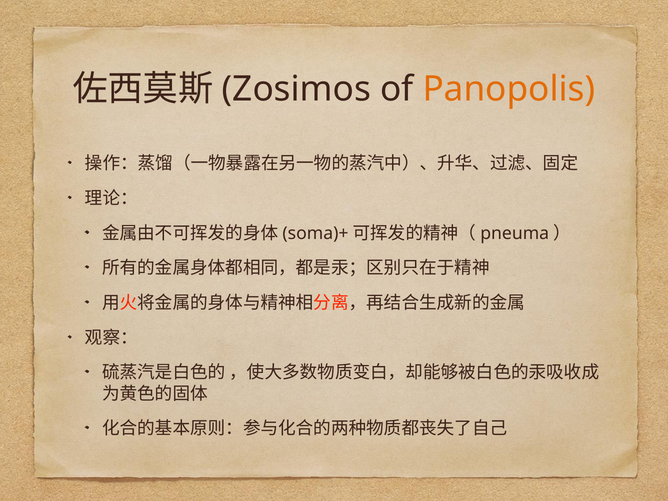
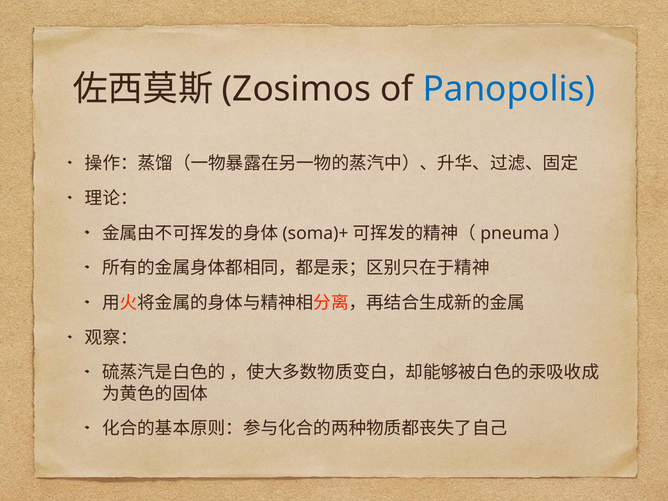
Panopolis colour: orange -> blue (509, 89)
